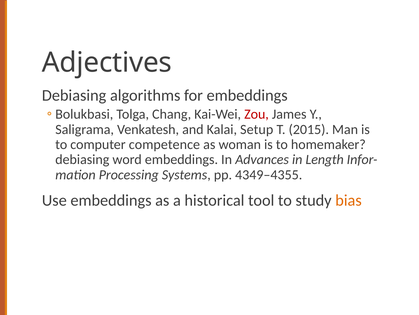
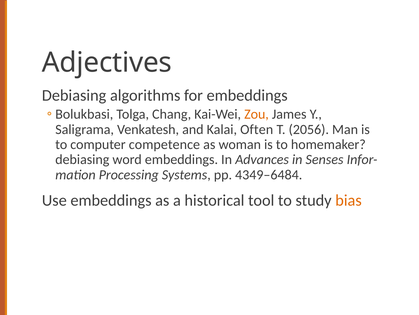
Zou colour: red -> orange (256, 114)
Setup: Setup -> Often (257, 129)
2015: 2015 -> 2056 (309, 129)
Length: Length -> Senses (325, 159)
4349–4355: 4349–4355 -> 4349–6484 (269, 174)
